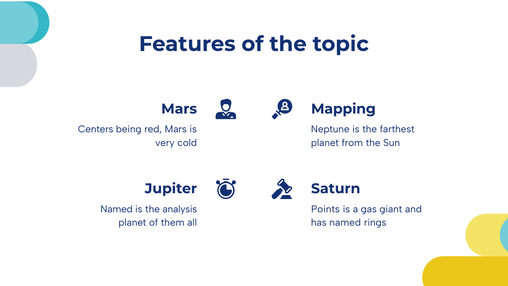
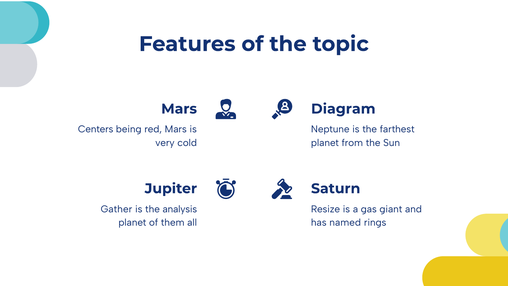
Mapping: Mapping -> Diagram (343, 109)
Named: Named -> Gather (116, 209)
Points: Points -> Resize (326, 209)
